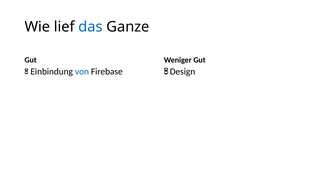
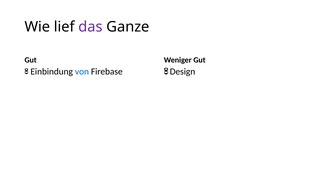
das colour: blue -> purple (91, 27)
